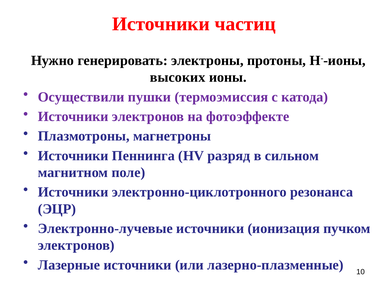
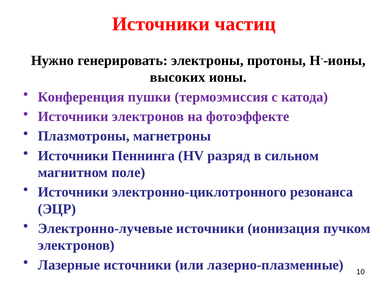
Осуществили: Осуществили -> Конференция (81, 97)
